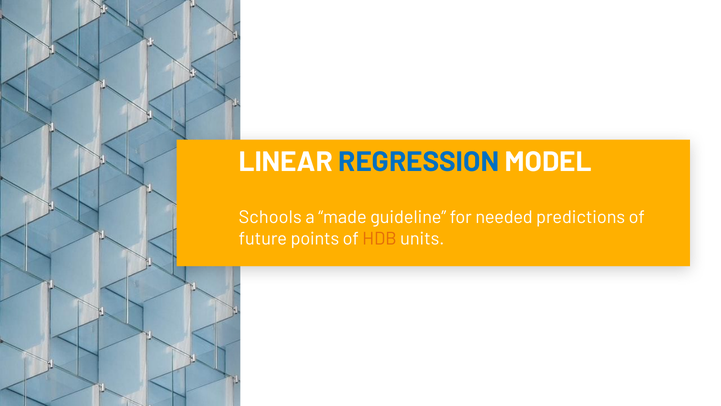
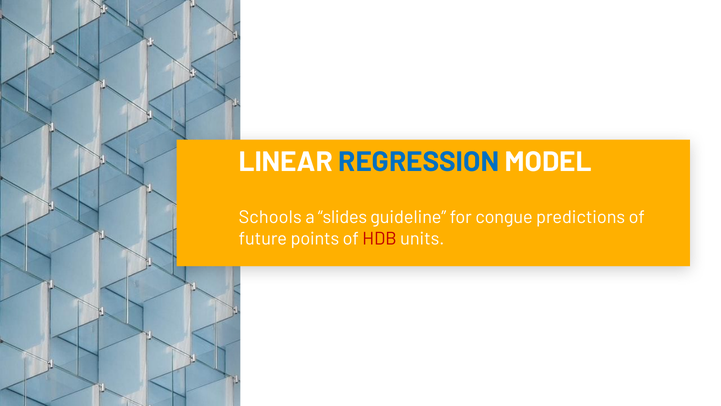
made: made -> slides (343, 217)
needed: needed -> congue (504, 217)
HDB colour: orange -> red (379, 239)
